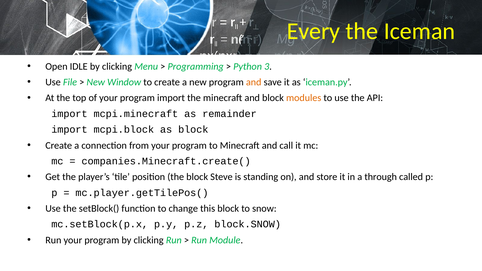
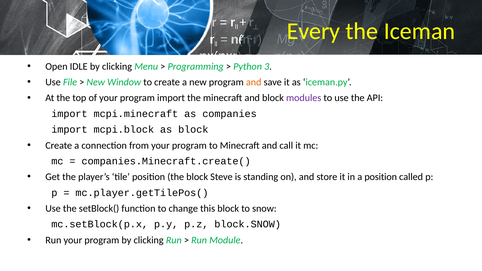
modules colour: orange -> purple (304, 98)
remainder: remainder -> companies (230, 114)
a through: through -> position (381, 177)
